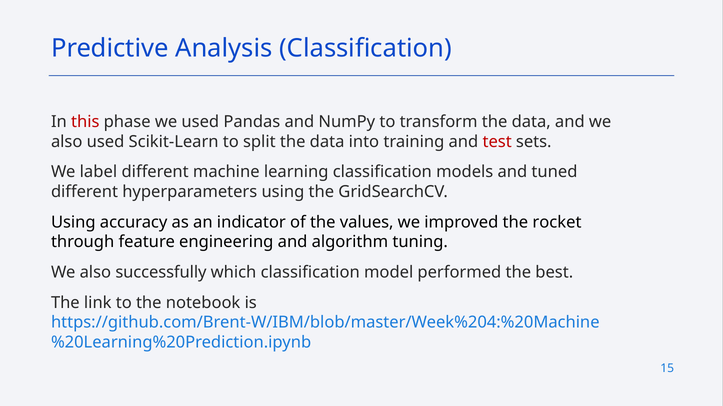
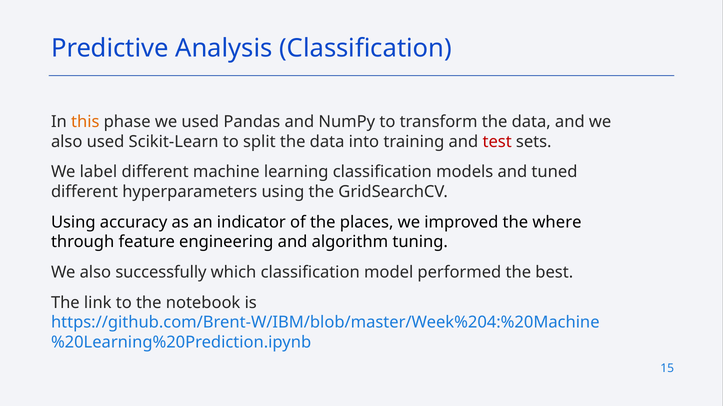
this colour: red -> orange (85, 122)
values: values -> places (367, 223)
rocket: rocket -> where (557, 223)
